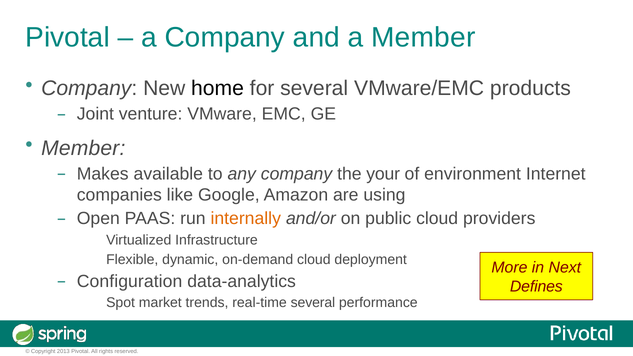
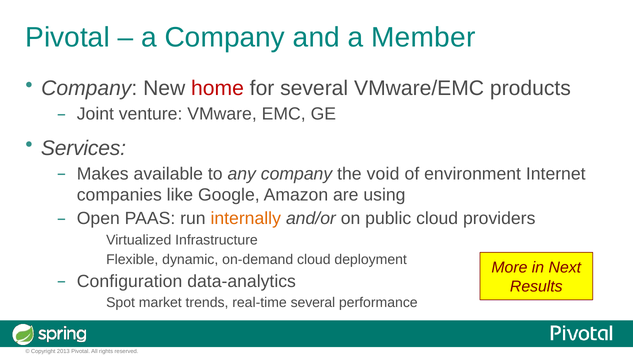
home colour: black -> red (217, 89)
Member: Member -> Services (83, 148)
your: your -> void (383, 174)
Defines: Defines -> Results (536, 287)
